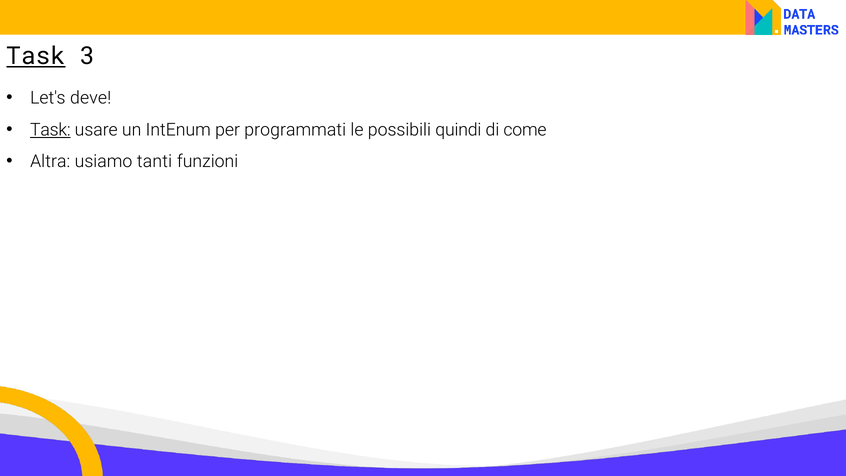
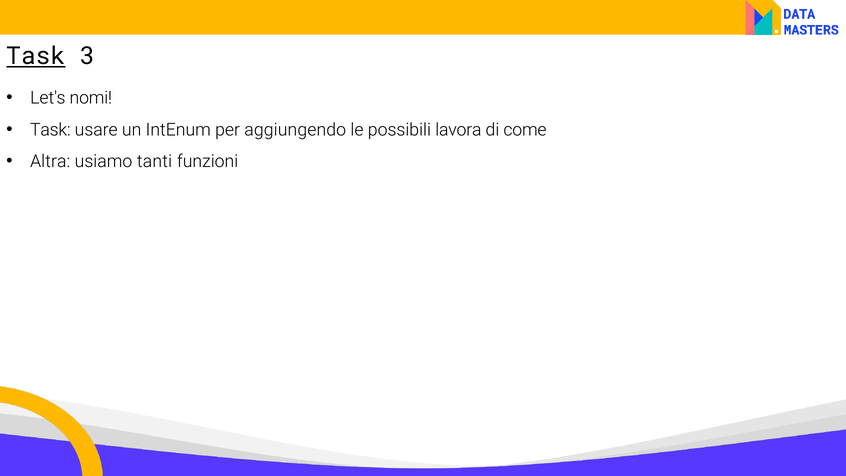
deve: deve -> nomi (91, 98)
Task underline: present -> none (50, 130)
programmati: programmati -> aggiungendo (295, 130)
quindi: quindi -> lavora (458, 130)
